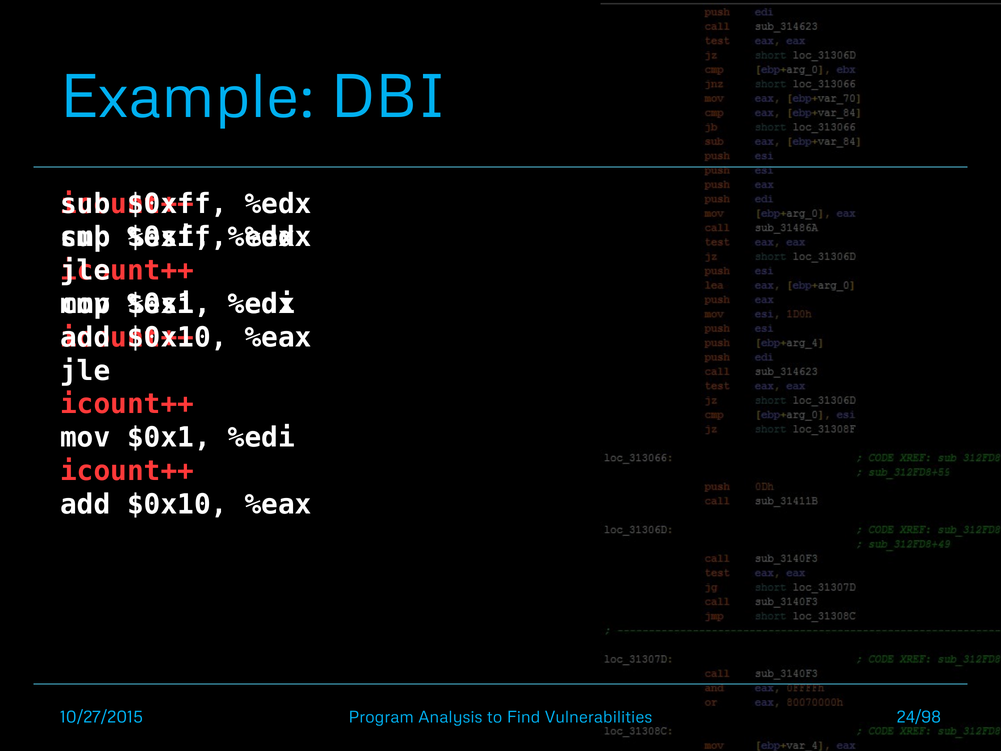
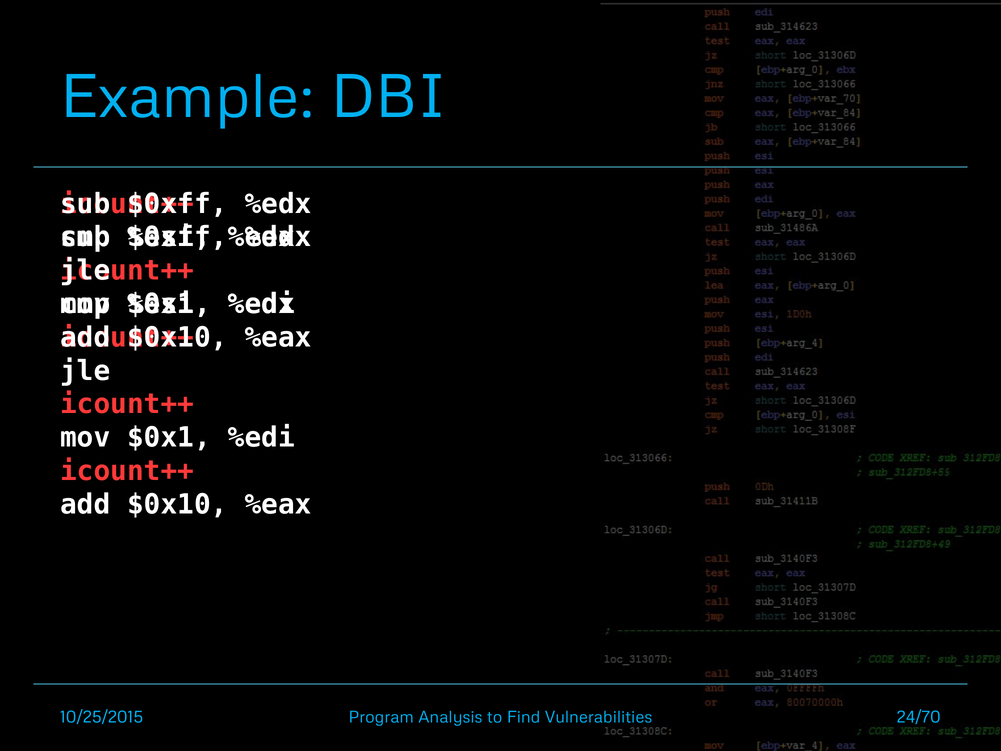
10/27/2015: 10/27/2015 -> 10/25/2015 (102, 717)
24/98: 24/98 -> 24/70 (919, 717)
